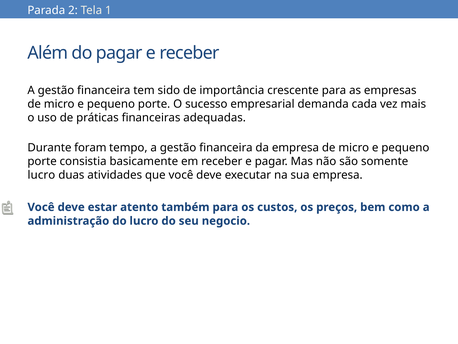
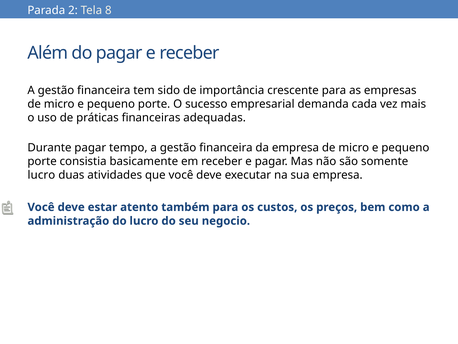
1: 1 -> 8 (108, 10)
Durante foram: foram -> pagar (90, 147)
